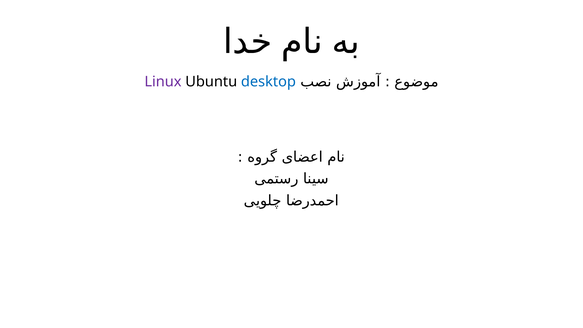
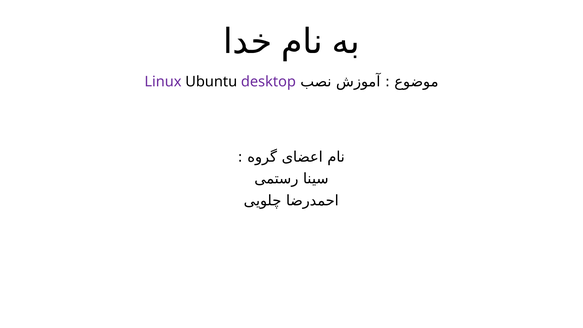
desktop colour: blue -> purple (268, 82)
